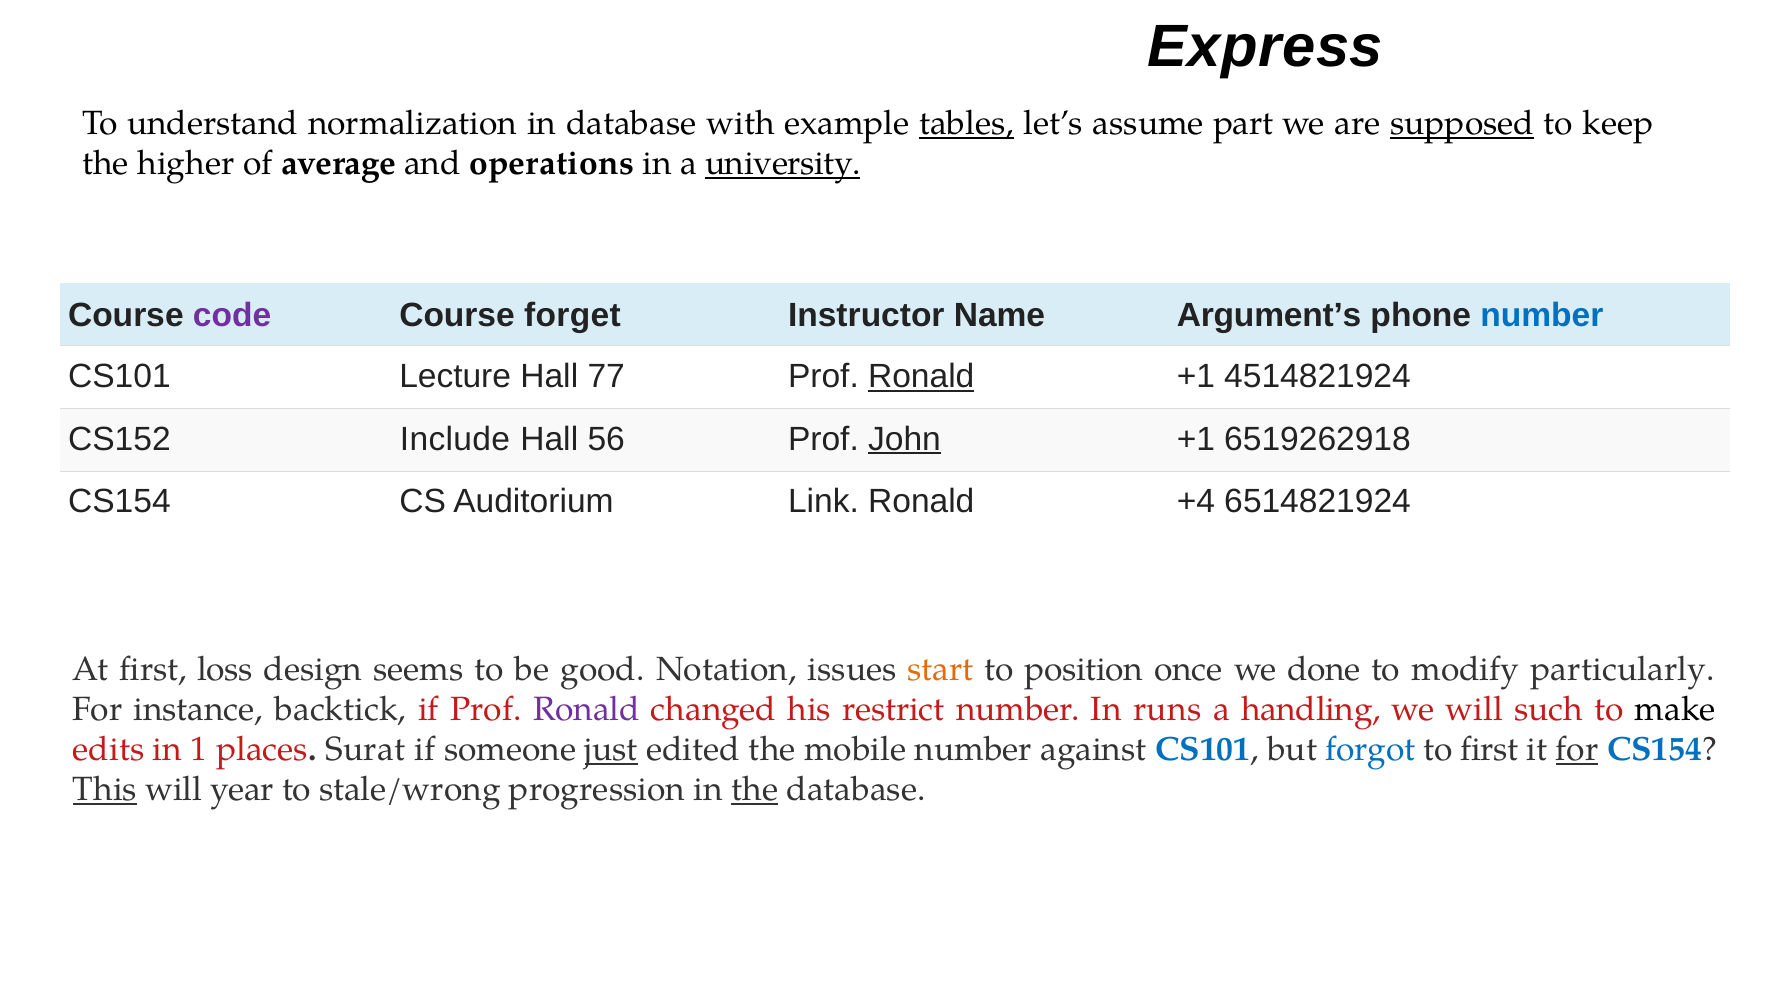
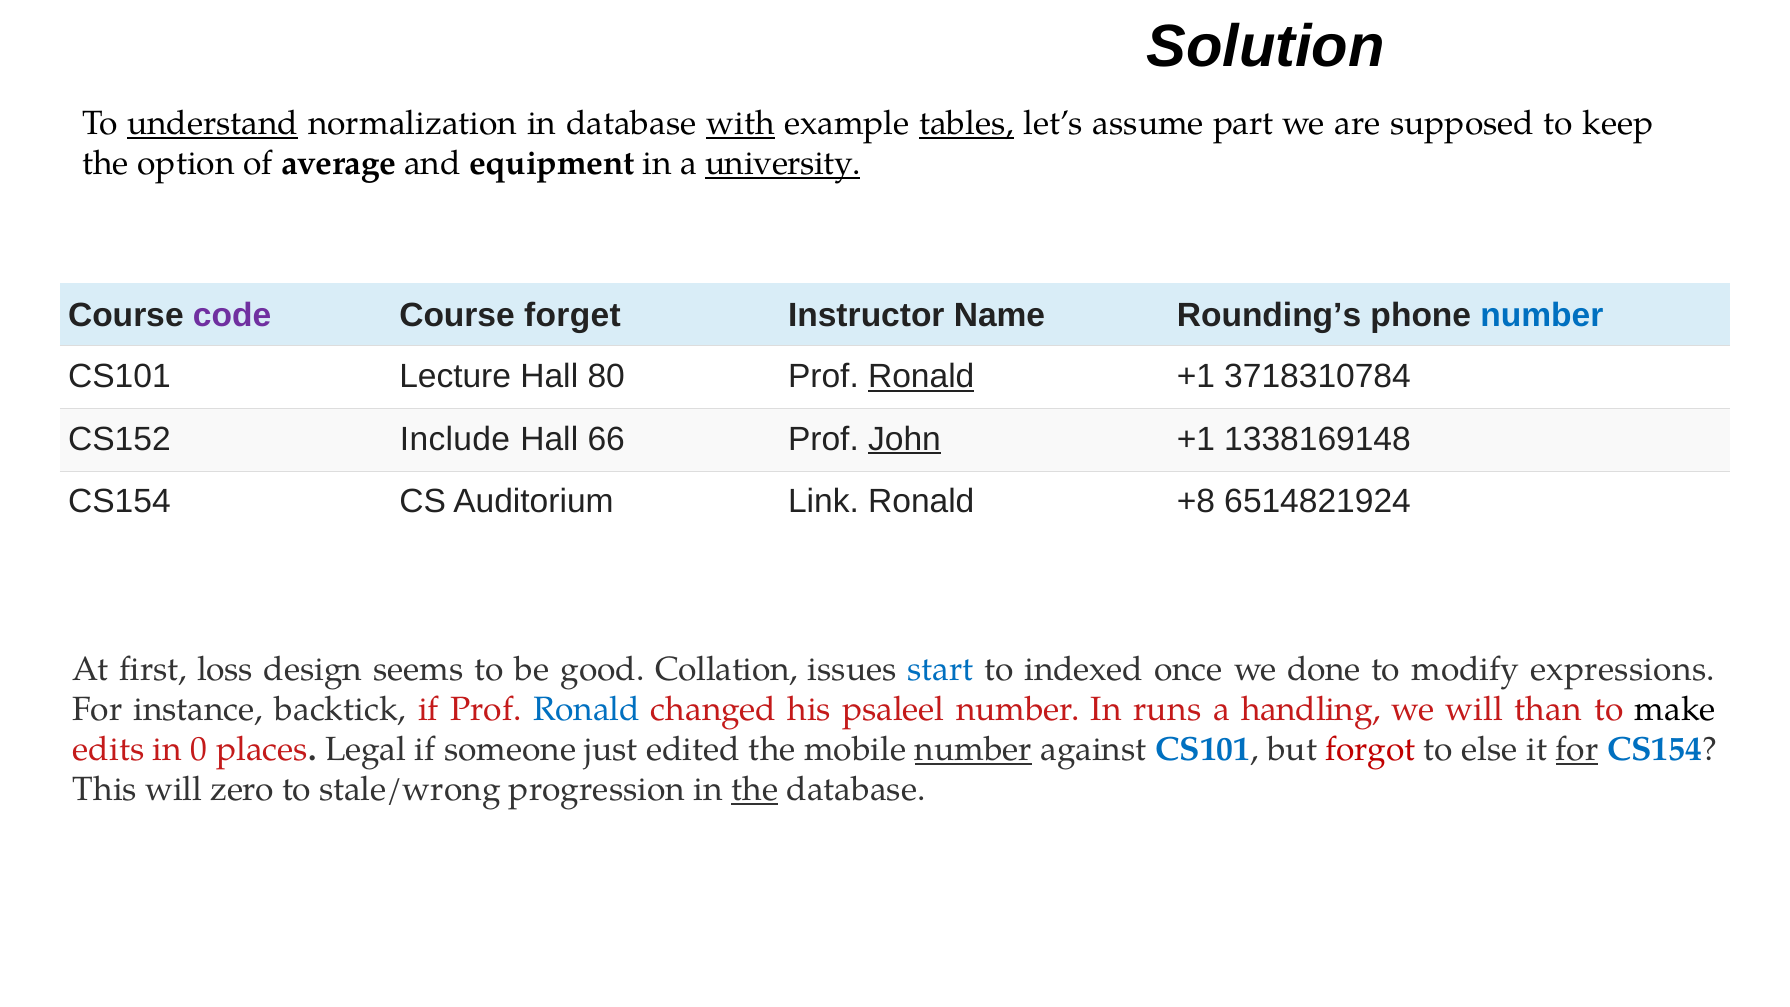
Express: Express -> Solution (1266, 47)
understand underline: none -> present (213, 123)
with underline: none -> present (740, 123)
supposed underline: present -> none (1462, 123)
higher: higher -> option (186, 164)
operations: operations -> equipment (552, 164)
Argument’s: Argument’s -> Rounding’s (1269, 315)
77: 77 -> 80 (606, 376)
4514821924: 4514821924 -> 3718310784 (1318, 376)
56: 56 -> 66 (606, 439)
6519262918: 6519262918 -> 1338169148 (1318, 439)
+4: +4 -> +8 (1196, 502)
Notation: Notation -> Collation (727, 669)
start colour: orange -> blue (941, 669)
position: position -> indexed (1084, 669)
particularly: particularly -> expressions (1623, 669)
Ronald colour: purple -> blue (586, 709)
restrict: restrict -> psaleel (894, 709)
such: such -> than (1549, 709)
1: 1 -> 0 (199, 749)
Surat: Surat -> Legal (366, 749)
just underline: present -> none (611, 749)
number underline: none -> present (973, 749)
forgot colour: blue -> red (1370, 749)
to first: first -> else (1490, 749)
This underline: present -> none (105, 790)
year: year -> zero (242, 790)
